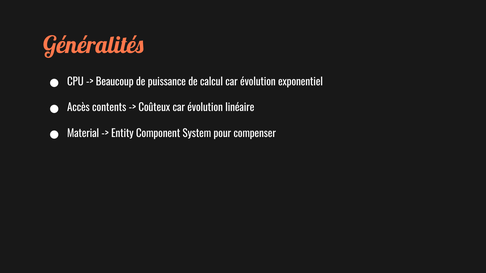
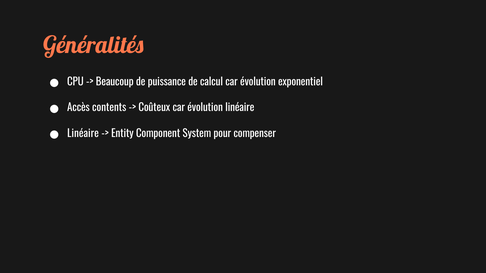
Material: Material -> Linéaire (83, 134)
